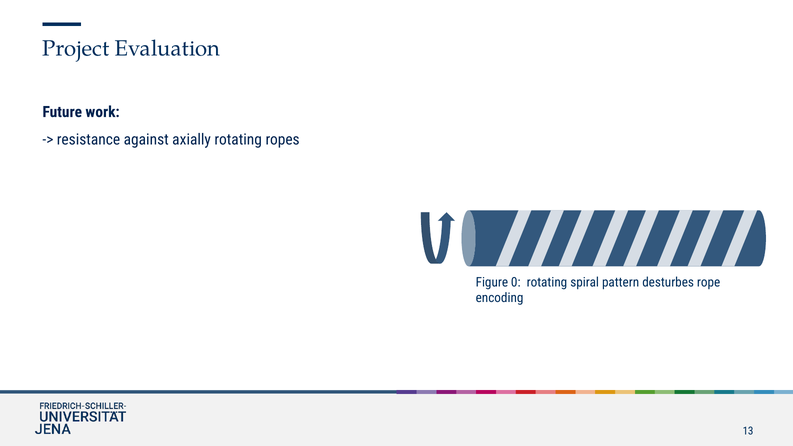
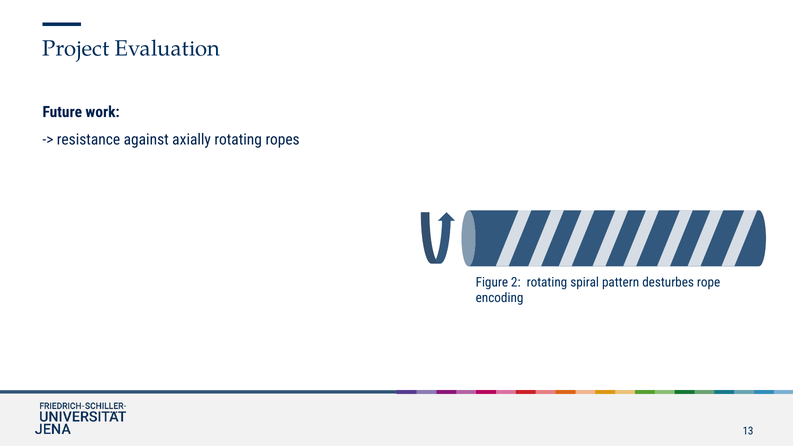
0: 0 -> 2 (516, 282)
